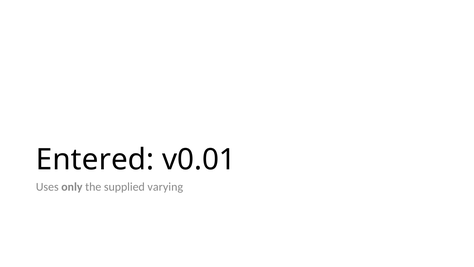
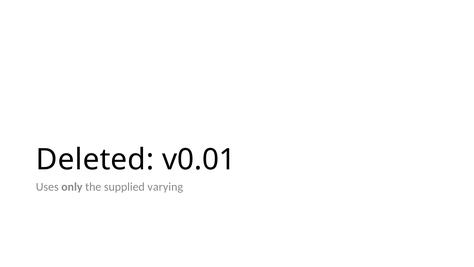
Entered: Entered -> Deleted (95, 159)
